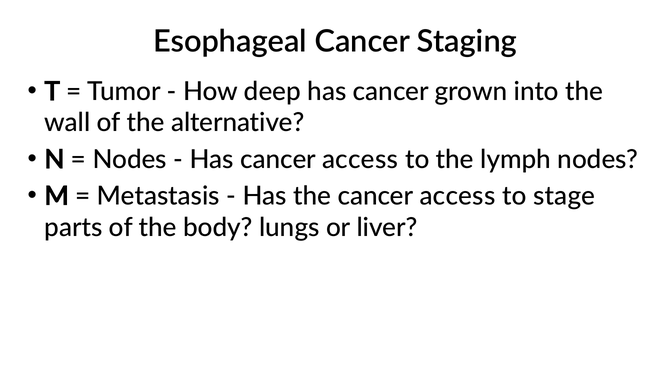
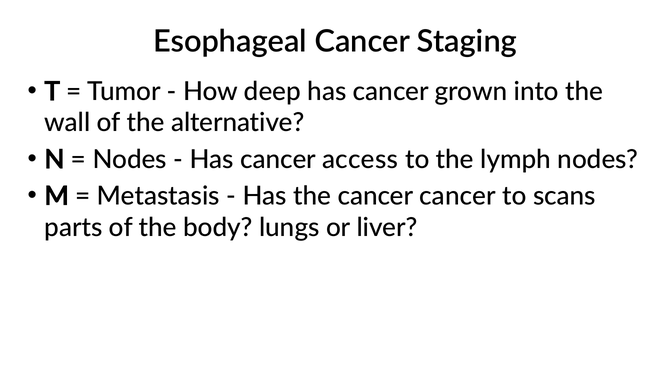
the cancer access: access -> cancer (458, 196)
stage: stage -> scans (564, 196)
